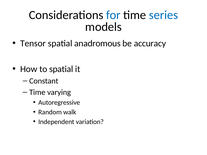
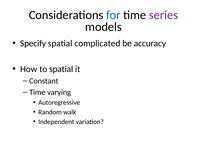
series colour: blue -> purple (163, 15)
Tensor: Tensor -> Specify (33, 43)
anadromous: anadromous -> complicated (97, 43)
